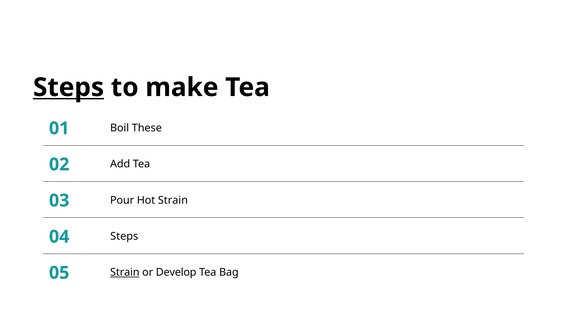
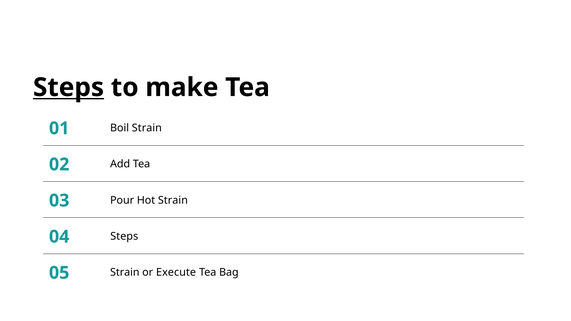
Boil These: These -> Strain (147, 128)
Strain underline: present -> none (125, 273)
Develop: Develop -> Execute (176, 273)
